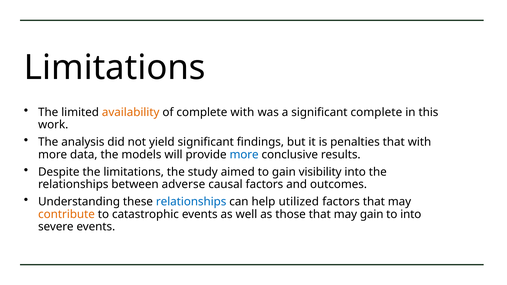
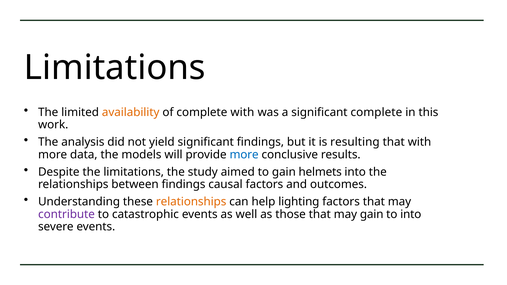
penalties: penalties -> resulting (355, 142)
visibility: visibility -> helmets (320, 172)
between adverse: adverse -> findings (184, 184)
relationships colour: blue -> orange (191, 202)
utilized: utilized -> lighting (299, 202)
contribute colour: orange -> purple (67, 214)
